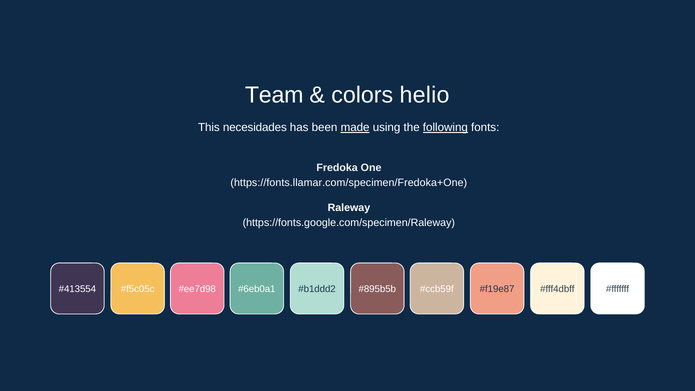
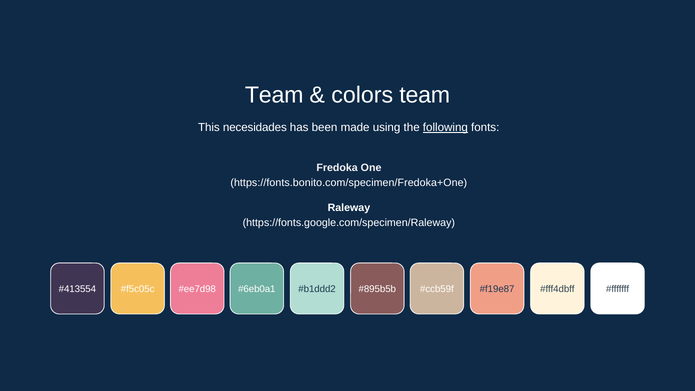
colors helio: helio -> team (425, 95)
made underline: present -> none (355, 128)
https://fonts.llamar.com/specimen/Fredoka+One: https://fonts.llamar.com/specimen/Fredoka+One -> https://fonts.bonito.com/specimen/Fredoka+One (349, 183)
